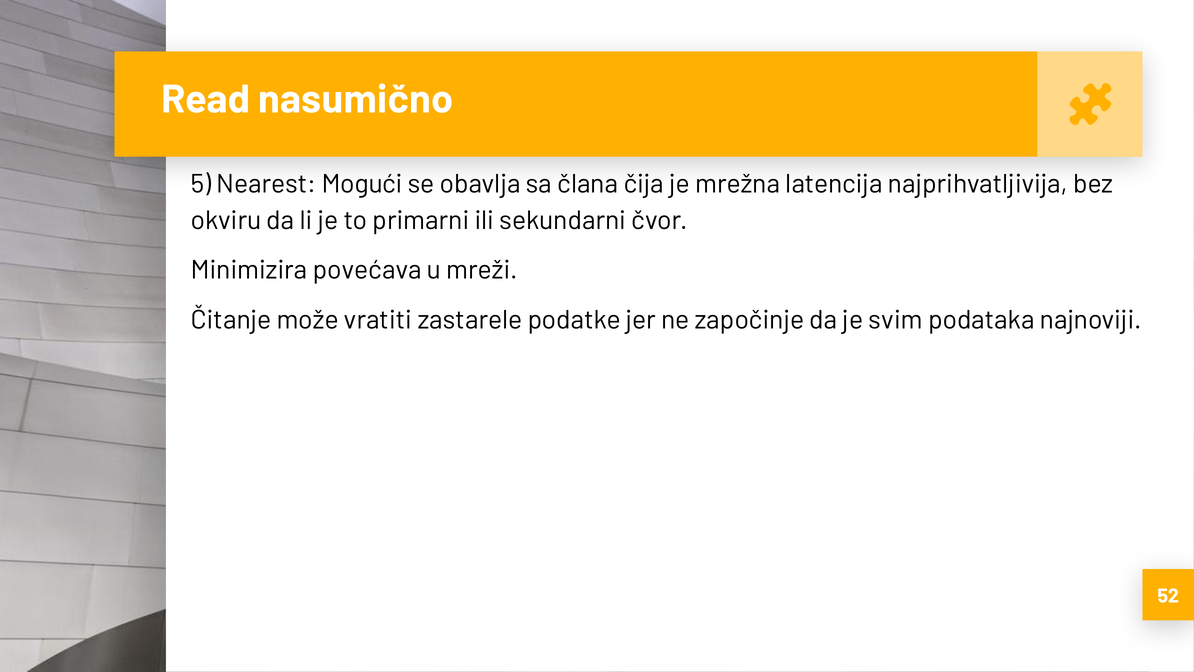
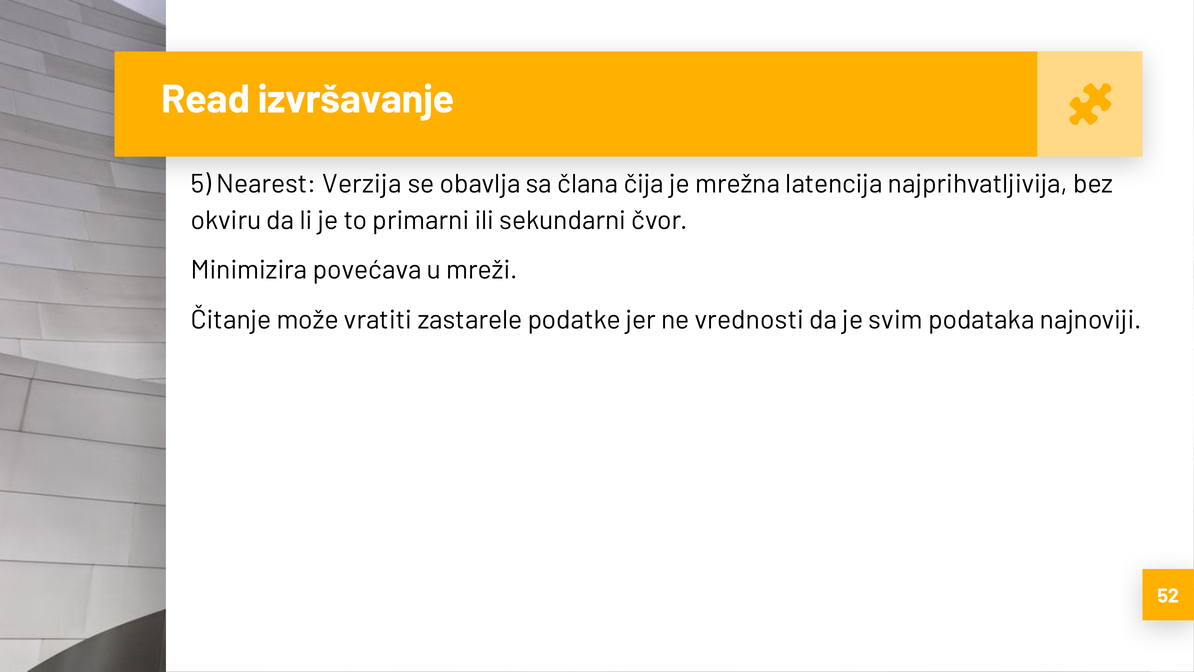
nasumično: nasumično -> izvršavanje (356, 99)
Mogući: Mogući -> Verzija (362, 184)
započinje: započinje -> vrednosti (749, 320)
